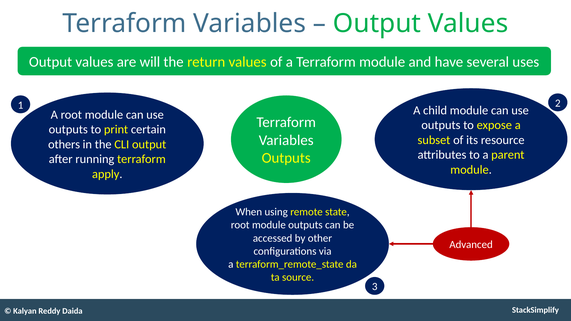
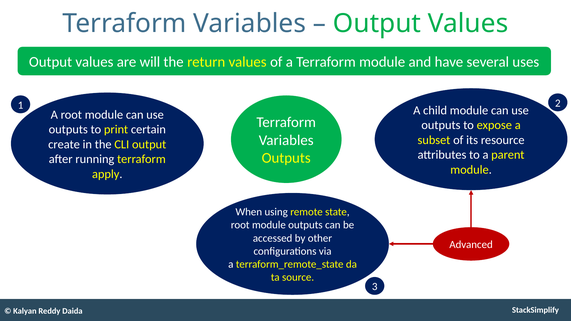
others: others -> create (64, 144)
